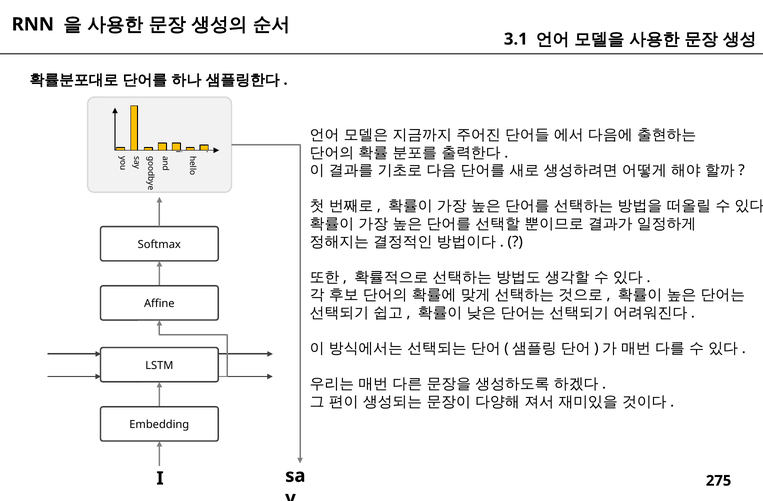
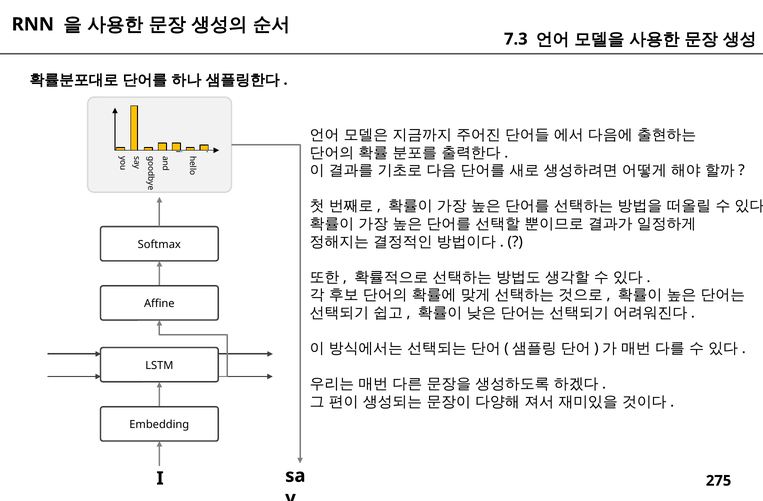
3.1: 3.1 -> 7.3 (516, 39)
